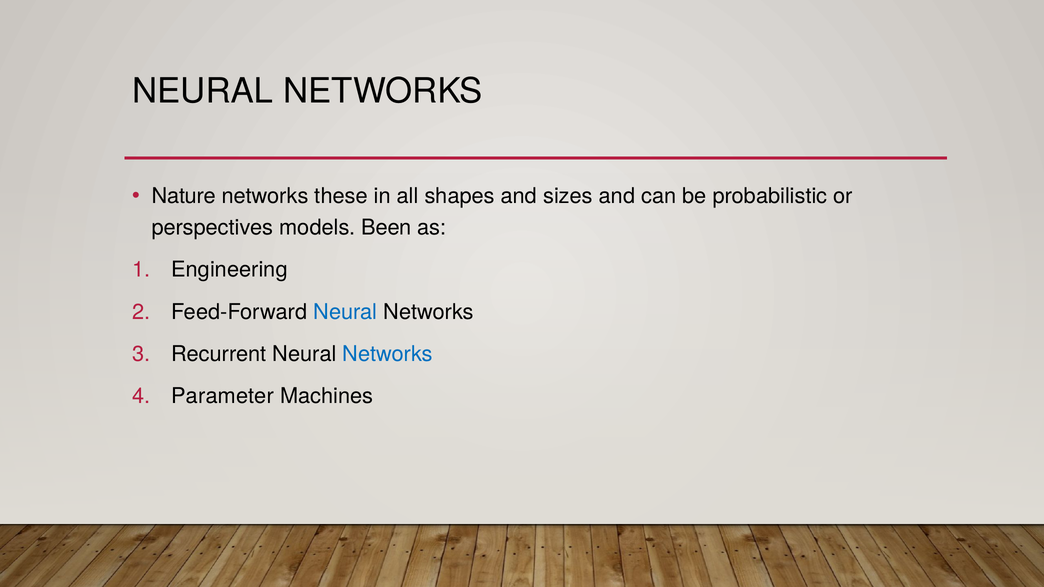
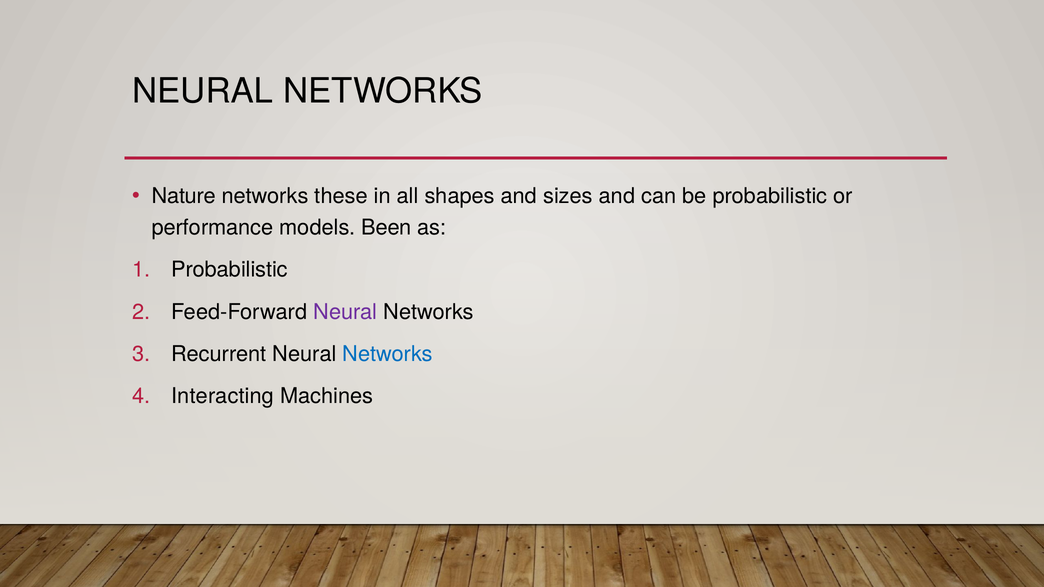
perspectives: perspectives -> performance (212, 228)
Engineering: Engineering -> Probabilistic (230, 270)
Neural colour: blue -> purple (345, 312)
Parameter: Parameter -> Interacting (223, 396)
